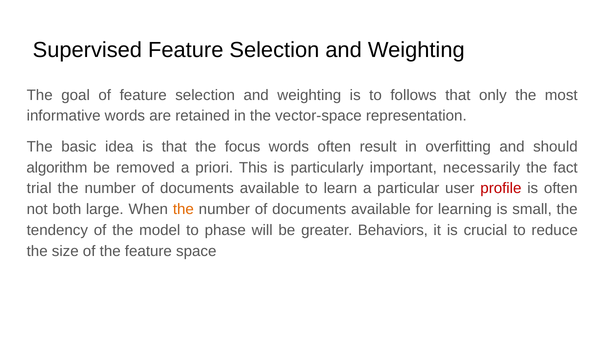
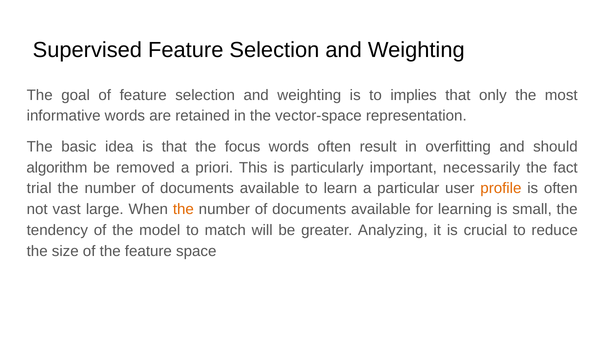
follows: follows -> implies (414, 95)
profile colour: red -> orange (501, 189)
both: both -> vast (67, 210)
phase: phase -> match (225, 230)
Behaviors: Behaviors -> Analyzing (393, 230)
